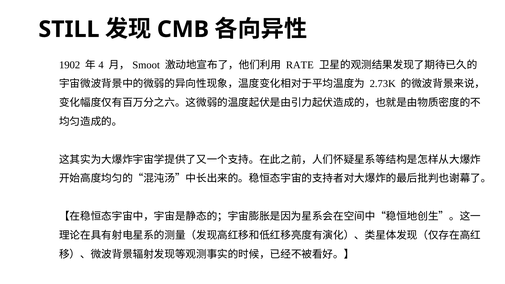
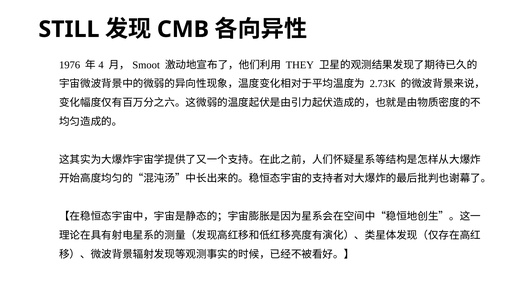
1902: 1902 -> 1976 (70, 65)
RATE: RATE -> THEY (300, 65)
